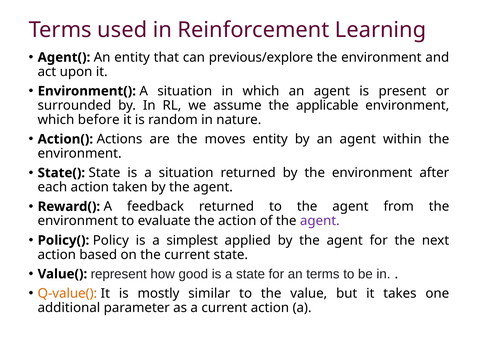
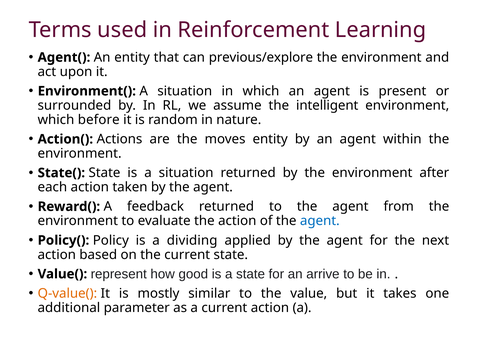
applicable: applicable -> intelligent (327, 105)
agent colour: purple -> blue (320, 221)
simplest: simplest -> dividing (192, 240)
an terms: terms -> arrive (323, 274)
